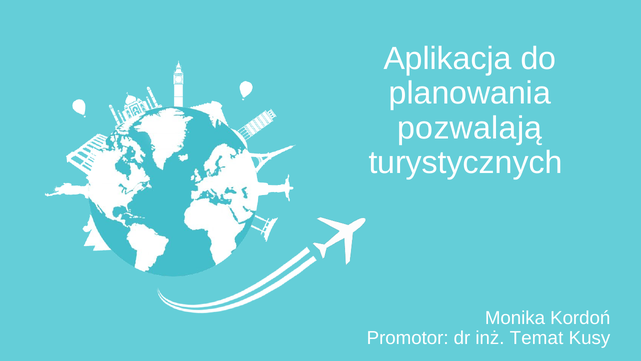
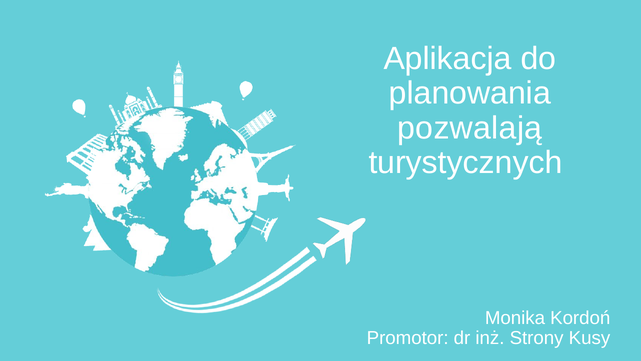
Temat: Temat -> Strony (537, 338)
